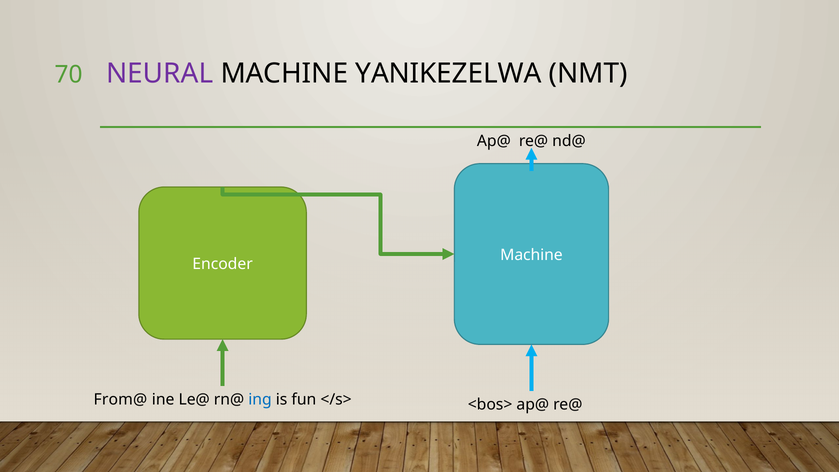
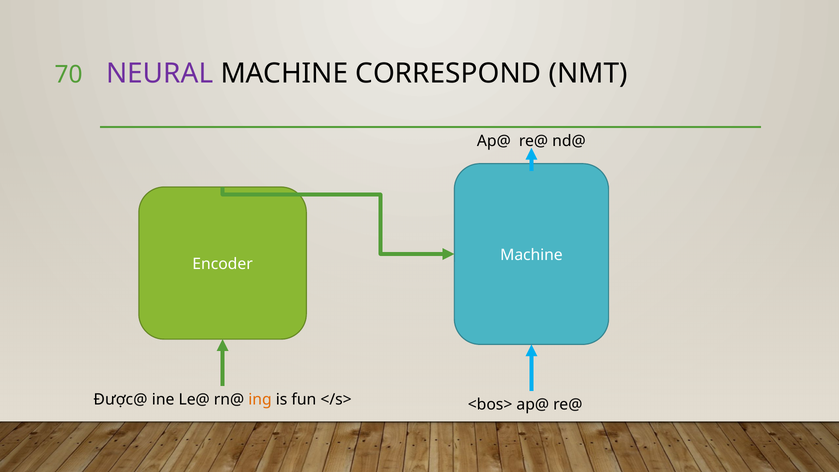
YANIKEZELWA: YANIKEZELWA -> CORRESPOND (448, 73)
From@: From@ -> Được@ (120, 399)
ing colour: blue -> orange (260, 399)
